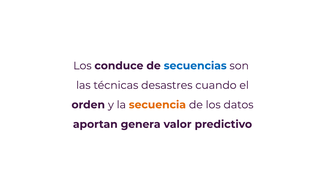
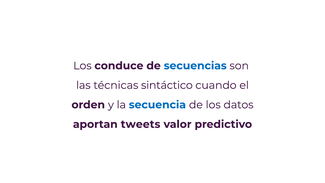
desastres: desastres -> sintáctico (167, 85)
secuencia colour: orange -> blue (157, 105)
genera: genera -> tweets (141, 124)
